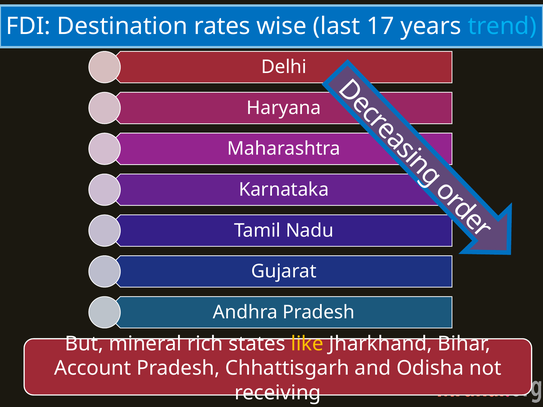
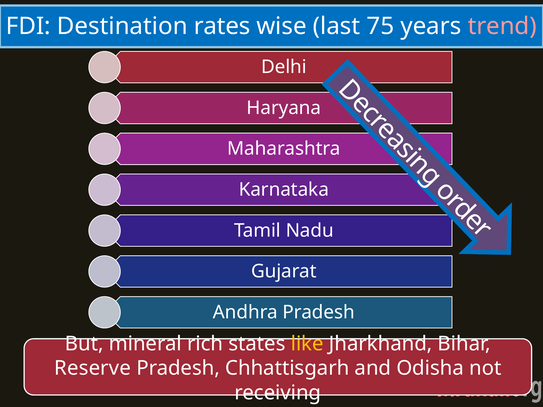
17: 17 -> 75 (380, 26)
trend colour: light blue -> pink (502, 26)
Account: Account -> Reserve (93, 369)
